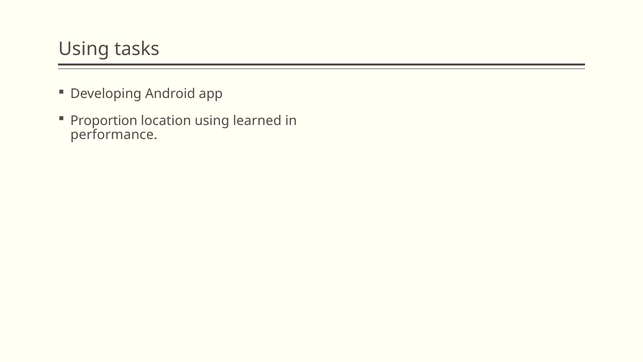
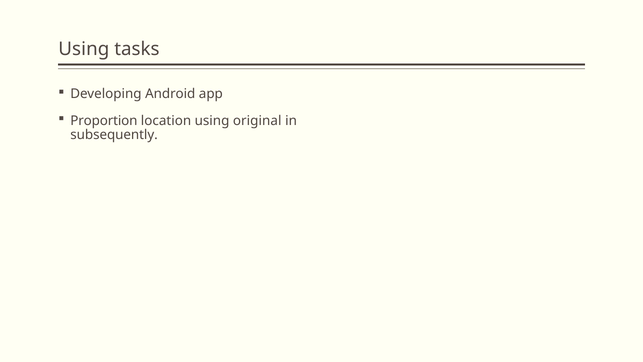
learned: learned -> original (257, 120)
performance: performance -> subsequently (114, 135)
